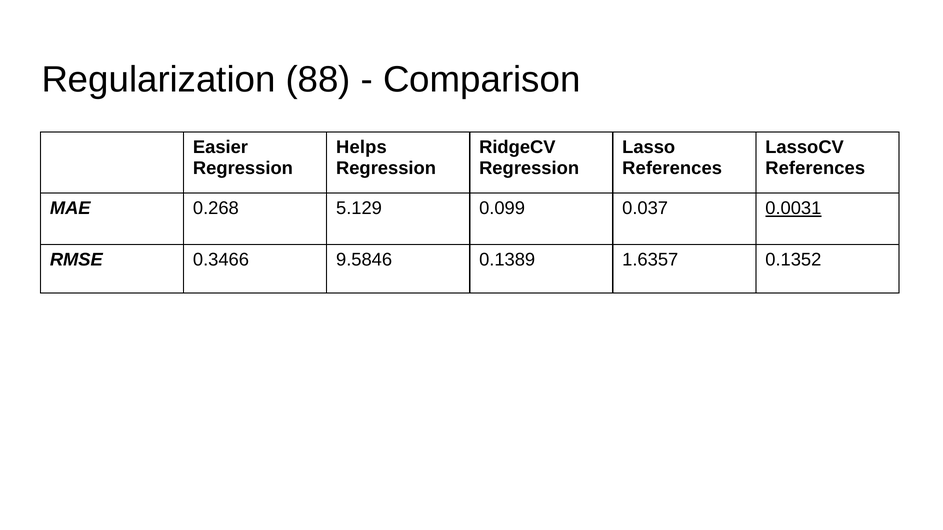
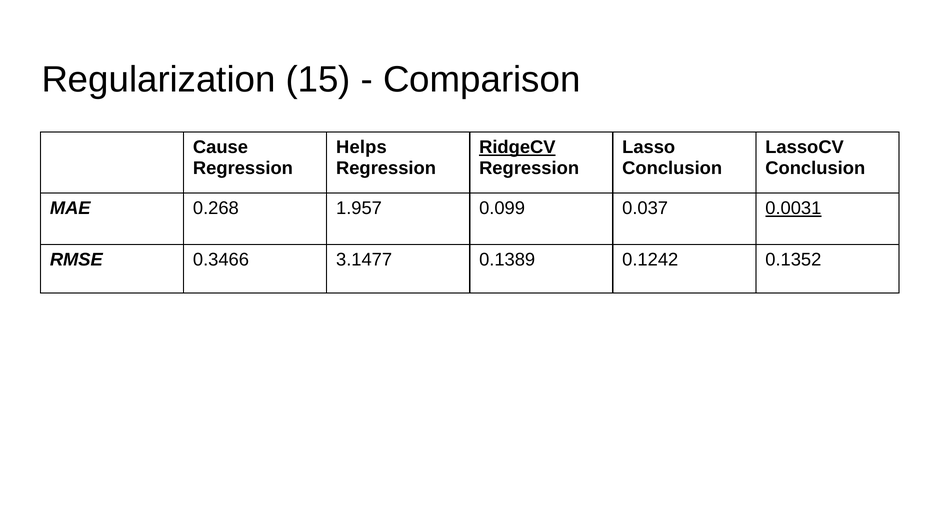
88: 88 -> 15 (318, 80)
Easier: Easier -> Cause (220, 148)
RidgeCV underline: none -> present (517, 148)
References: References -> Conclusion (672, 168)
References: References -> Conclusion (815, 168)
5.129: 5.129 -> 1.957 (359, 209)
9.5846: 9.5846 -> 3.1477 (364, 260)
1.6357: 1.6357 -> 0.1242 (650, 260)
